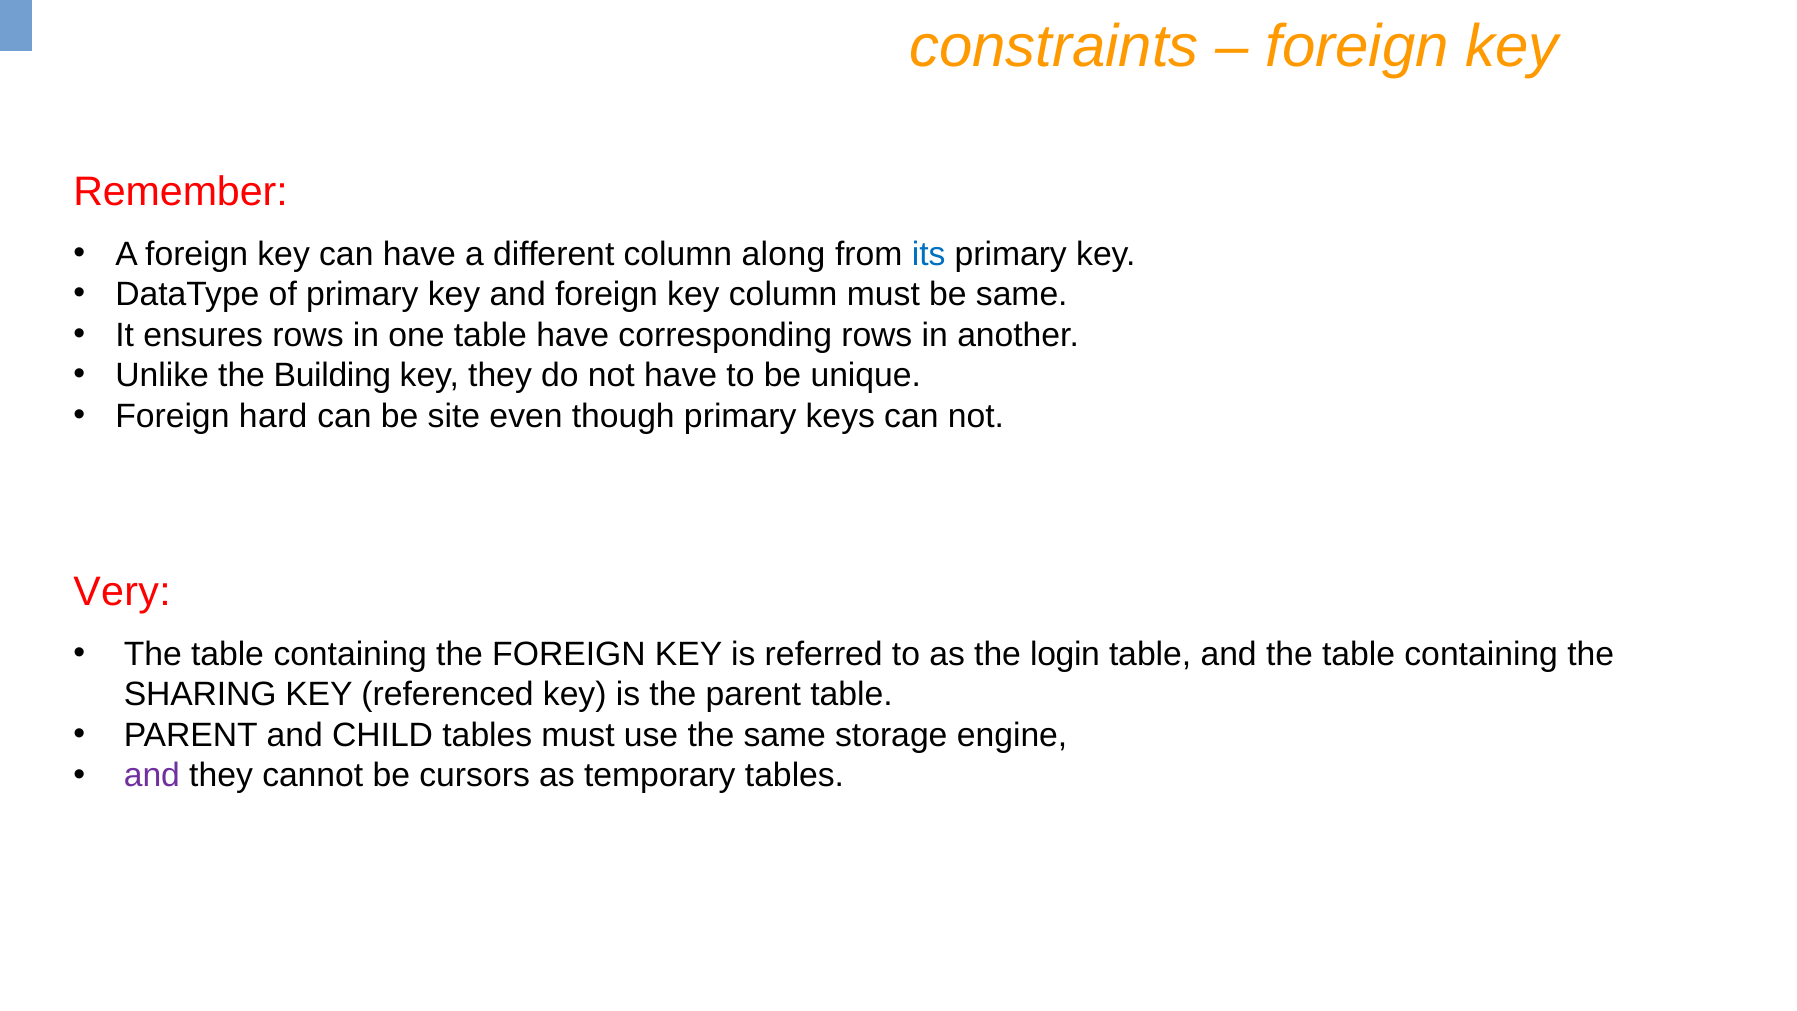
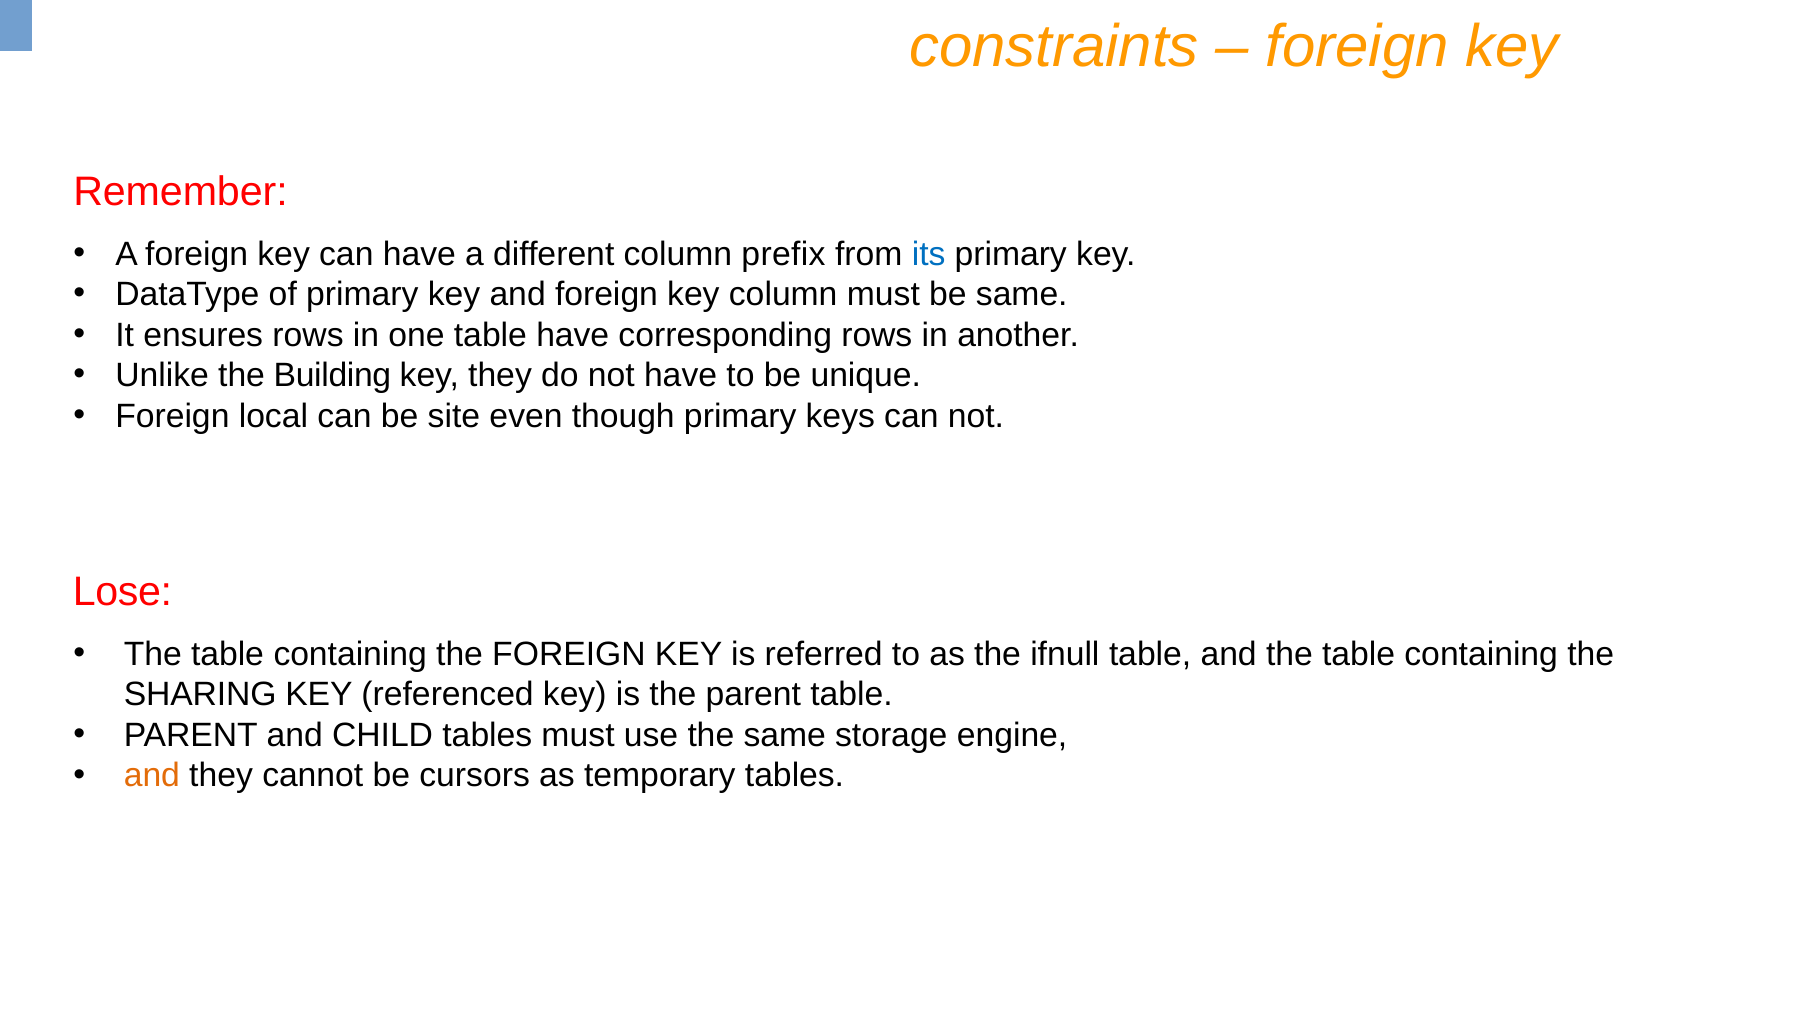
along: along -> prefix (783, 254)
hard: hard -> local (273, 416)
Very: Very -> Lose (122, 592)
login: login -> ifnull (1065, 654)
and colour: purple -> orange (152, 776)
